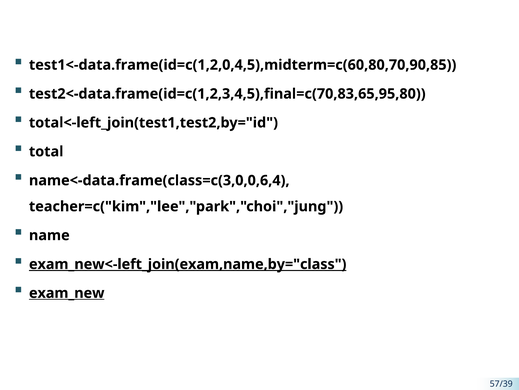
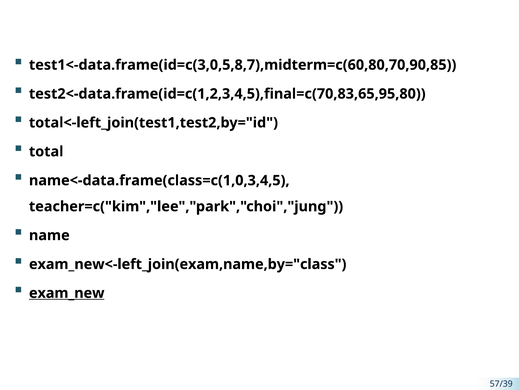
test1<-data.frame(id=c(1,2,0,4,5),midterm=c(60,80,70,90,85: test1<-data.frame(id=c(1,2,0,4,5),midterm=c(60,80,70,90,85 -> test1<-data.frame(id=c(3,0,5,8,7),midterm=c(60,80,70,90,85 (243, 65)
name<-data.frame(class=c(3,0,0,6,4: name<-data.frame(class=c(3,0,0,6,4 -> name<-data.frame(class=c(1,0,3,4,5 (159, 180)
exam_new<-left_join(exam,name,by="class underline: present -> none (188, 264)
